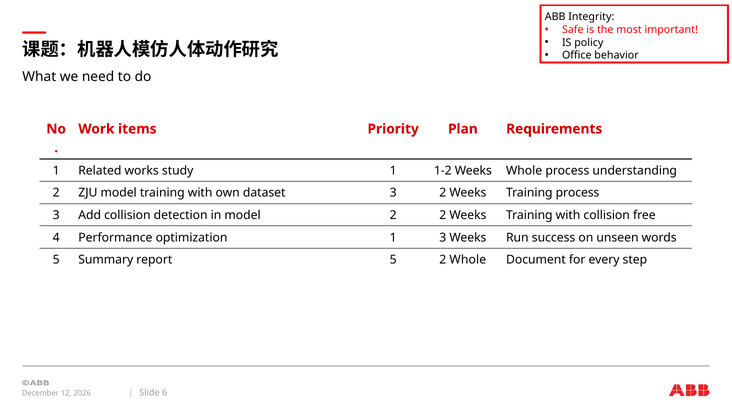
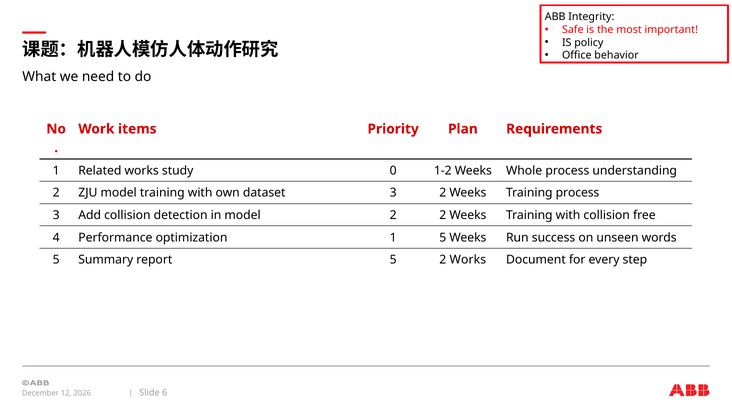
study 1: 1 -> 0 (393, 171)
1 3: 3 -> 5 (443, 237)
2 Whole: Whole -> Works (468, 260)
